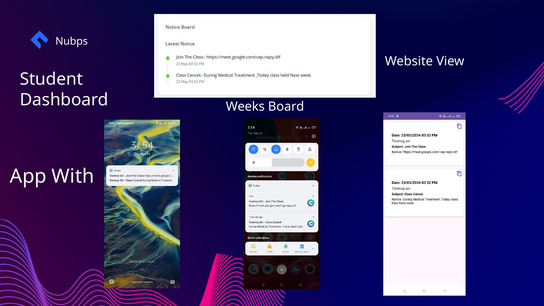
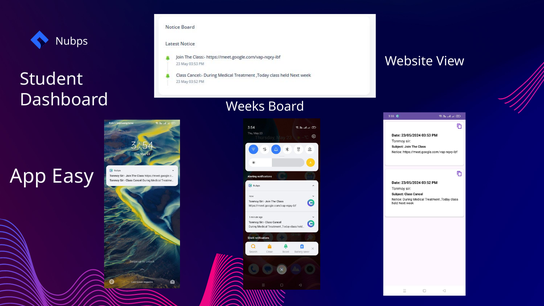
With: With -> Easy (73, 176)
